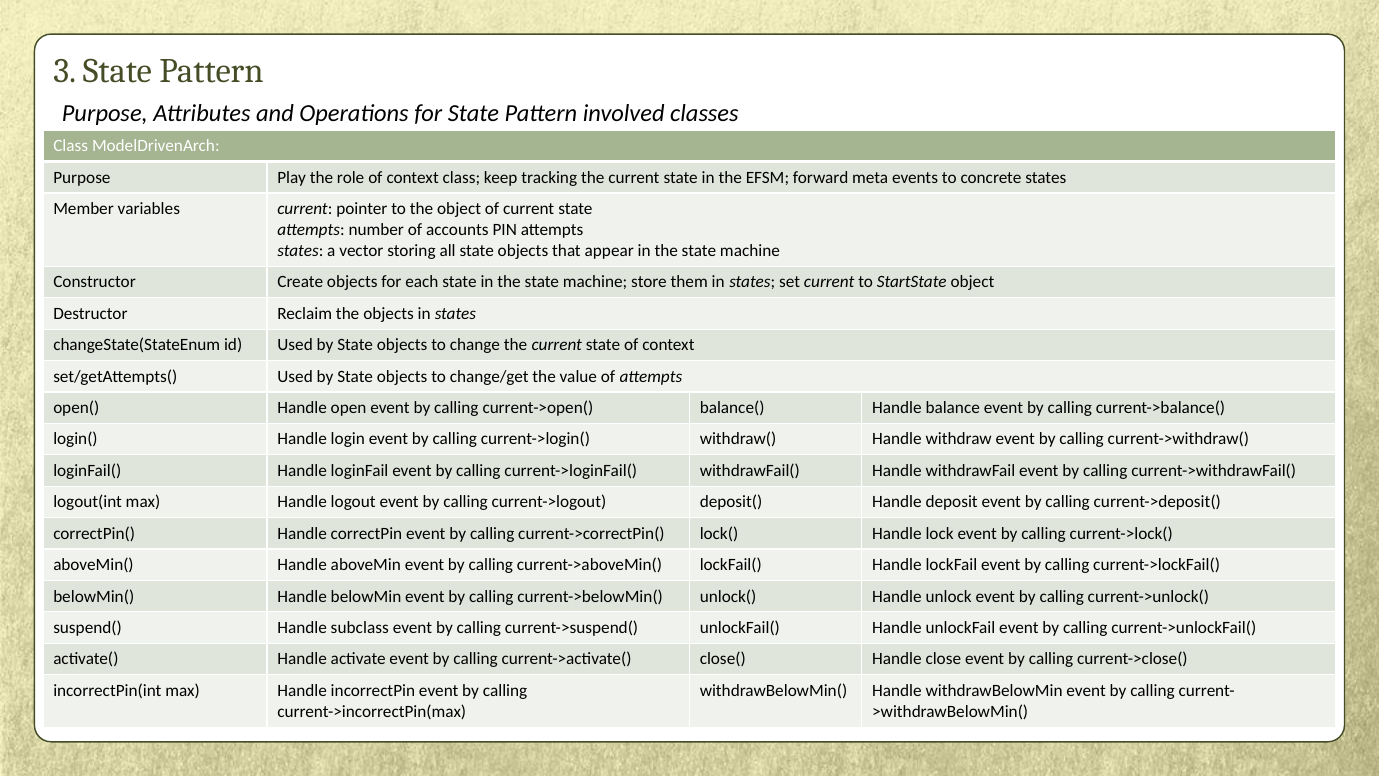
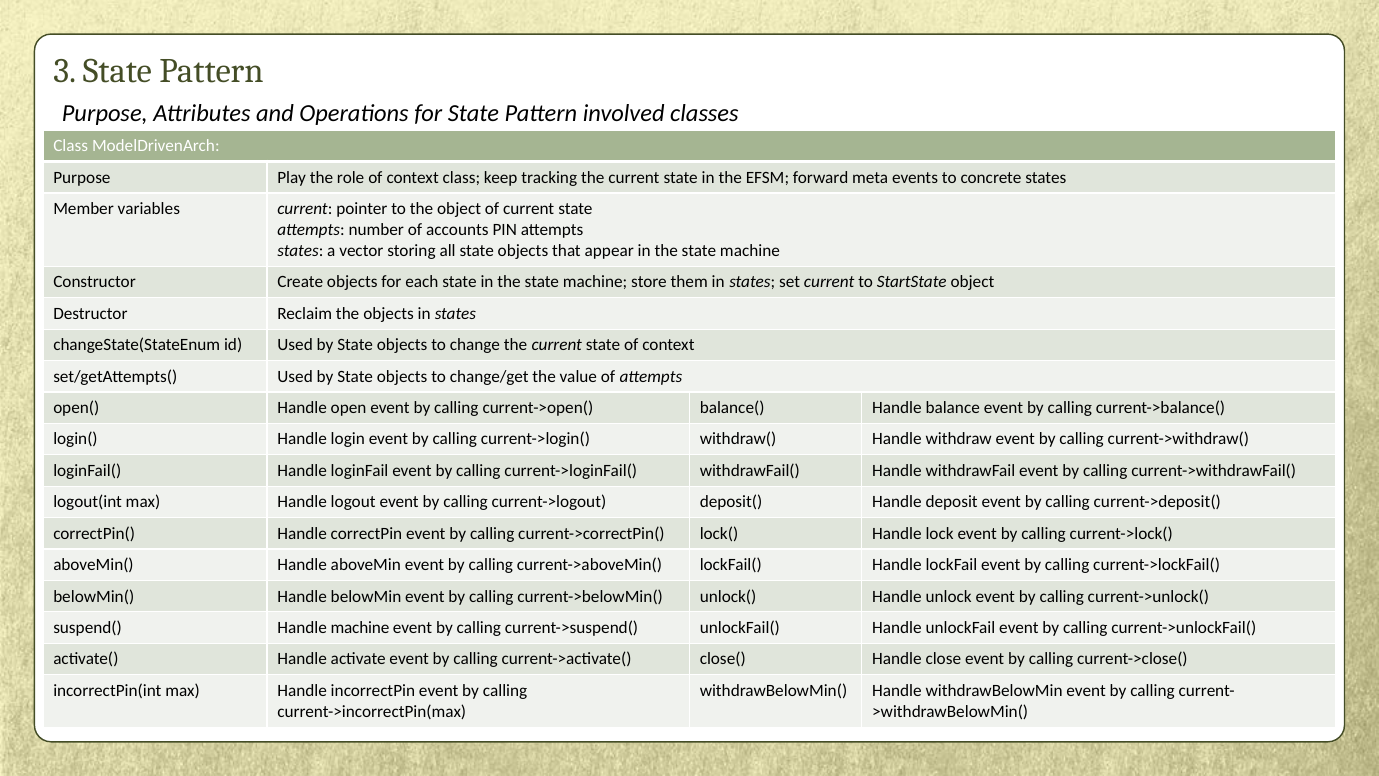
Handle subclass: subclass -> machine (360, 628)
